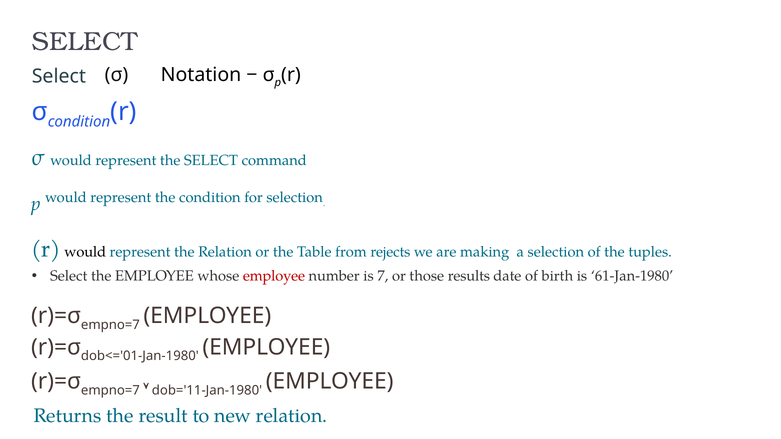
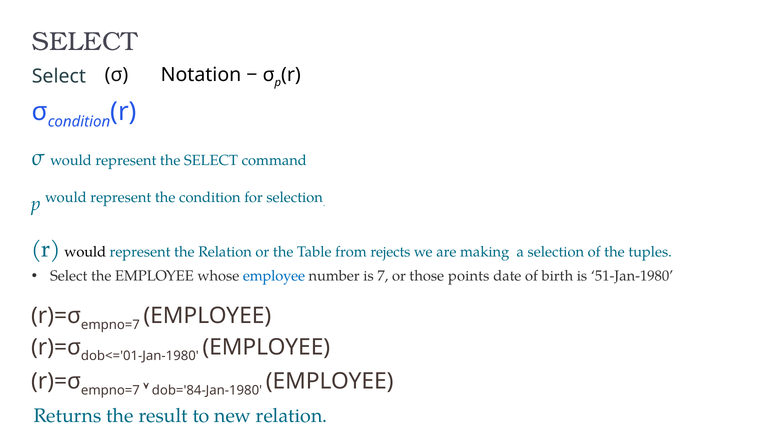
employee colour: red -> blue (274, 276)
results: results -> points (469, 276)
61-Jan-1980: 61-Jan-1980 -> 51-Jan-1980 (632, 276)
dob='11-Jan-1980: dob='11-Jan-1980 -> dob='84-Jan-1980 (207, 391)
